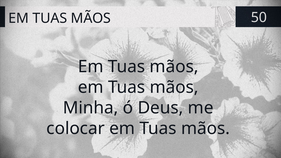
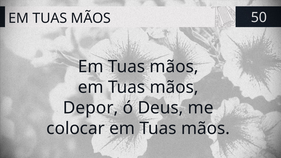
Minha: Minha -> Depor (91, 108)
